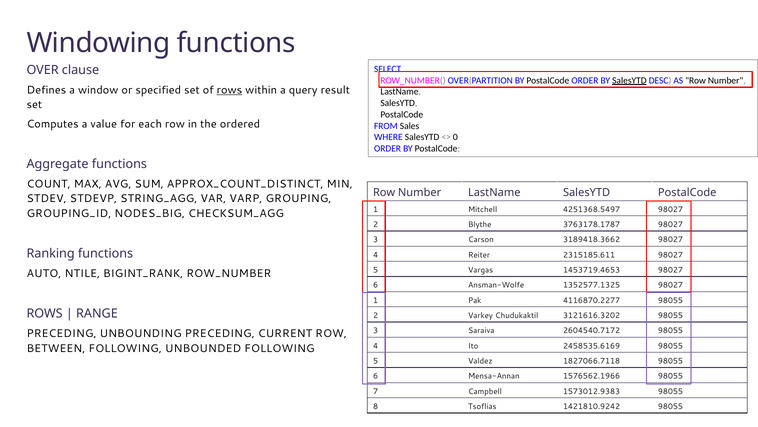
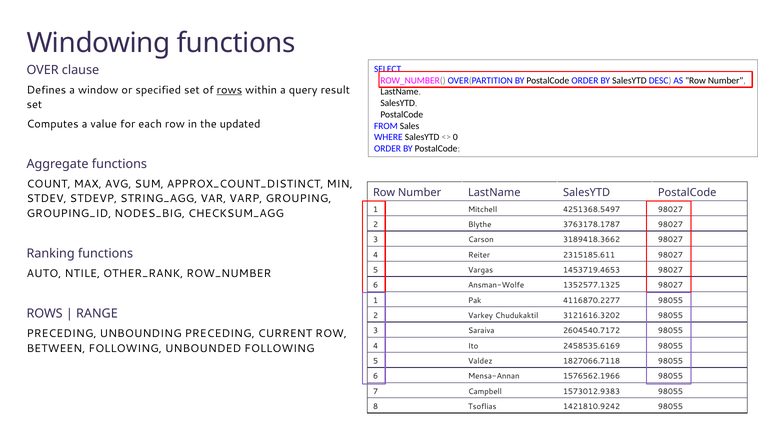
SalesYTD underline: present -> none (629, 80)
ordered: ordered -> updated (240, 124)
BIGINT_RANK: BIGINT_RANK -> OTHER_RANK (143, 273)
